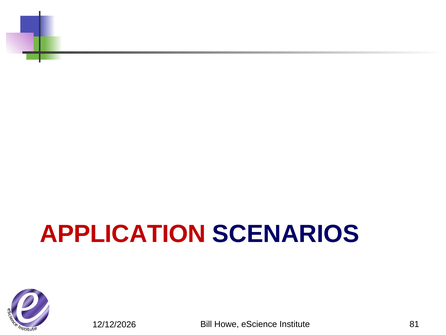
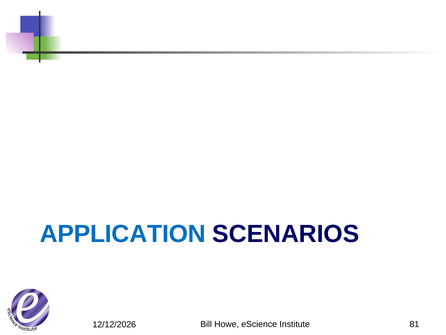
APPLICATION colour: red -> blue (123, 234)
